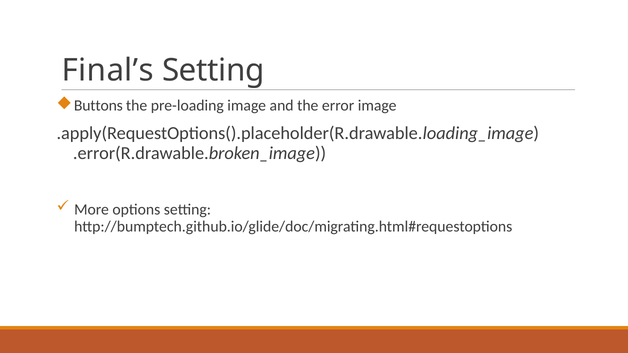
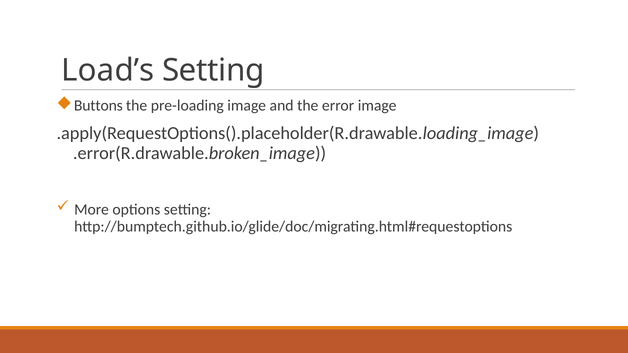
Final’s: Final’s -> Load’s (108, 70)
